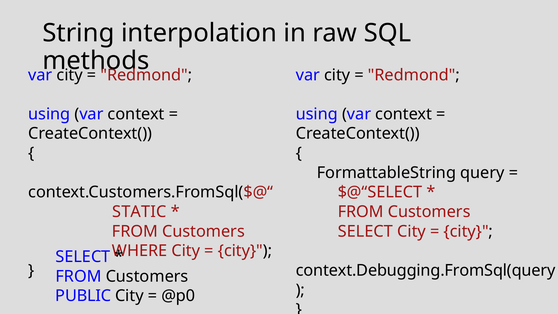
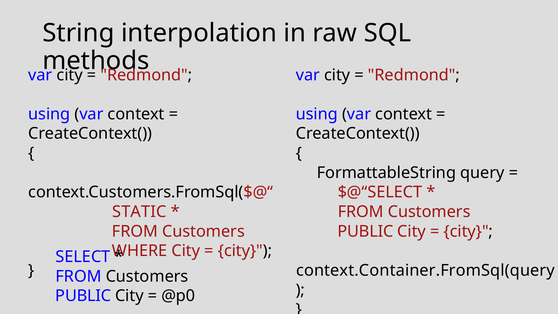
SELECT: SELECT -> PUBLIC (365, 231)
context.Debugging.FromSql(query: context.Debugging.FromSql(query -> context.Container.FromSql(query (425, 270)
